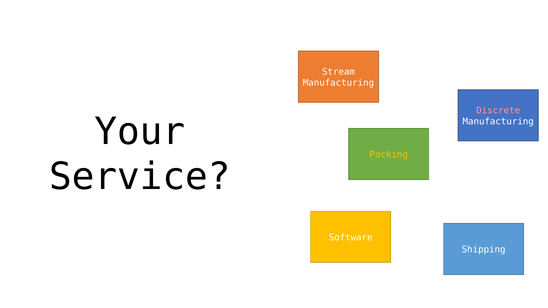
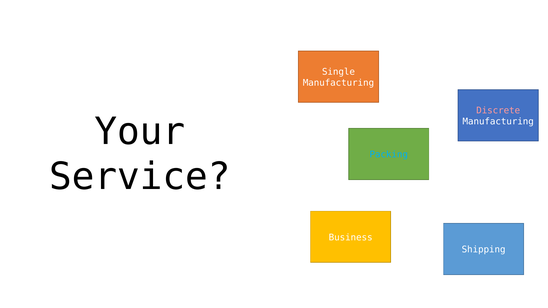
Stream: Stream -> Single (338, 72)
Packing colour: yellow -> light blue (389, 155)
Software: Software -> Business (351, 238)
